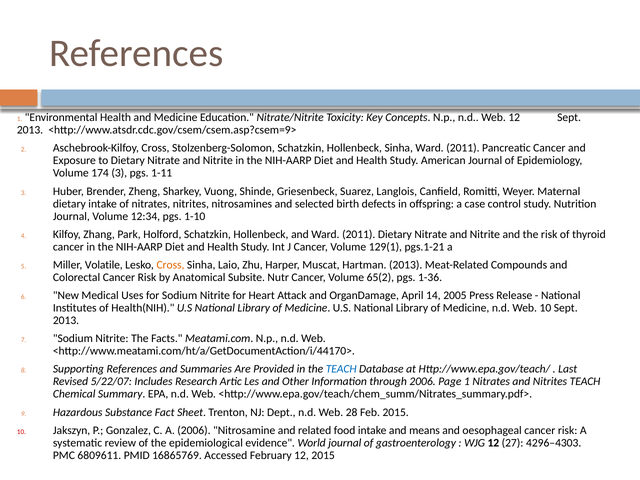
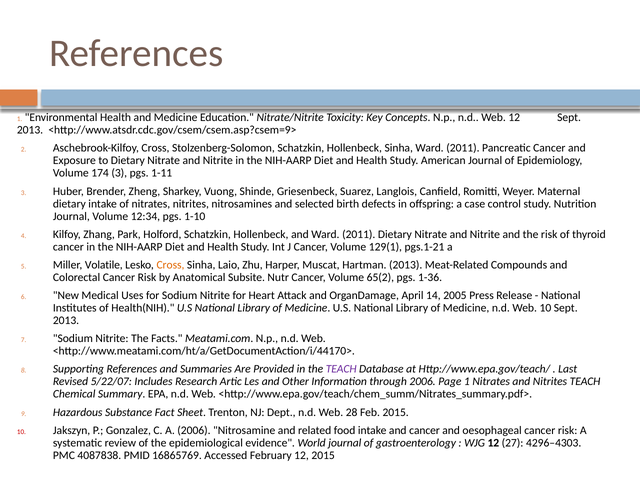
TEACH colour: blue -> purple (341, 369)
and means: means -> cancer (425, 430)
6809611: 6809611 -> 4087838 (99, 455)
